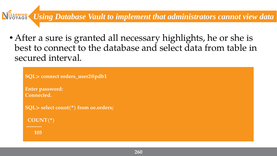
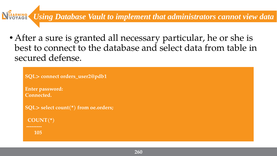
highlights: highlights -> particular (184, 38)
interval: interval -> defense (65, 58)
